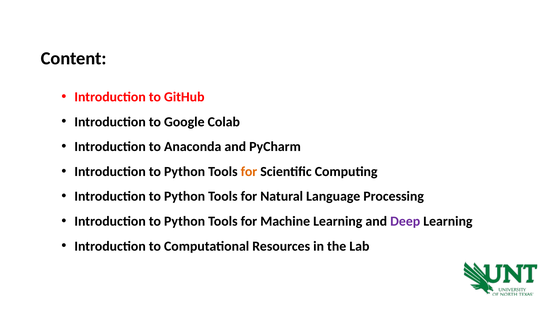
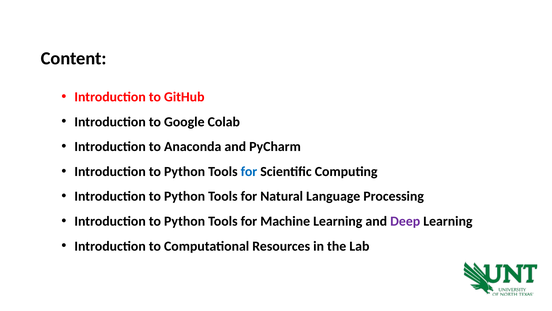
for colour: orange -> blue (249, 171)
